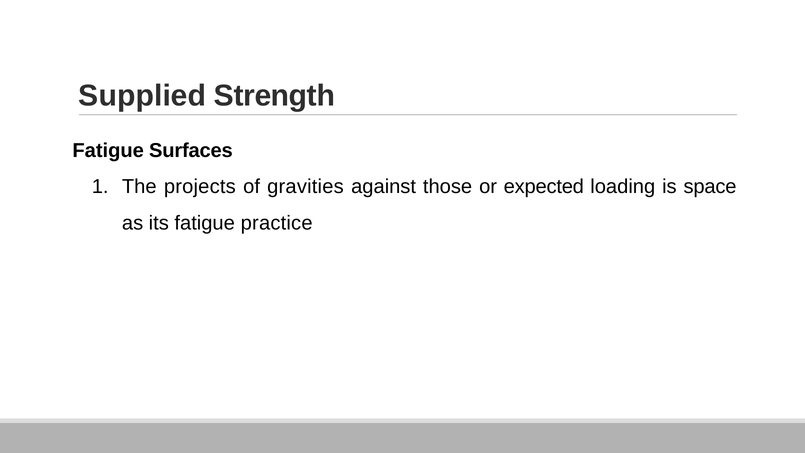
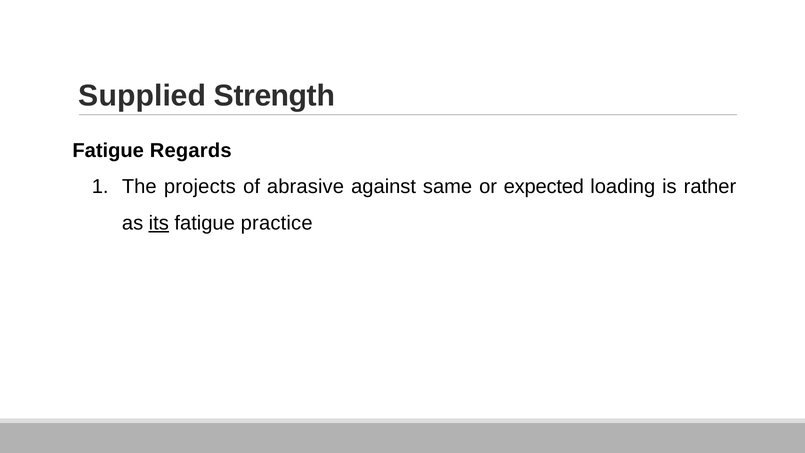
Surfaces: Surfaces -> Regards (191, 150)
gravities: gravities -> abrasive (305, 187)
those: those -> same (448, 187)
space: space -> rather (710, 187)
its underline: none -> present (159, 223)
